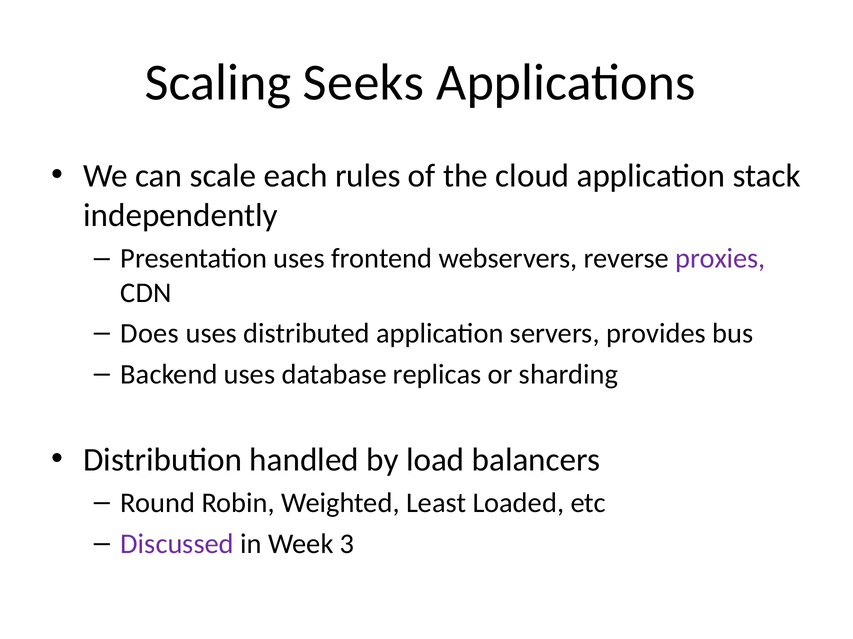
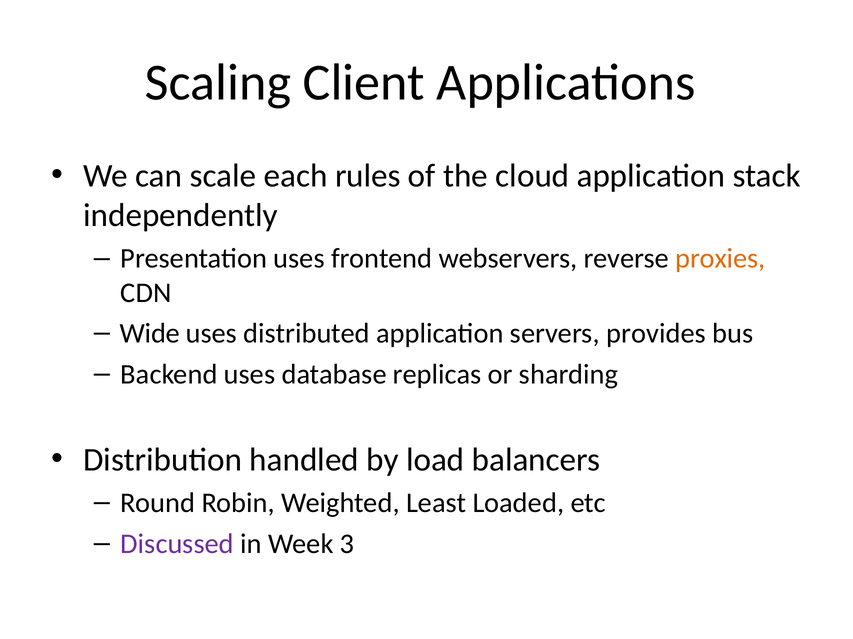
Seeks: Seeks -> Client (364, 83)
proxies colour: purple -> orange (720, 259)
Does: Does -> Wide (150, 334)
